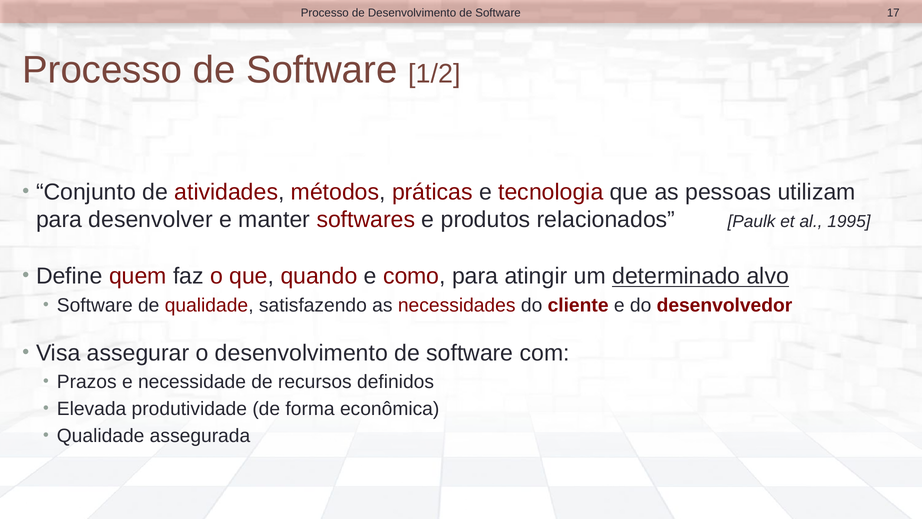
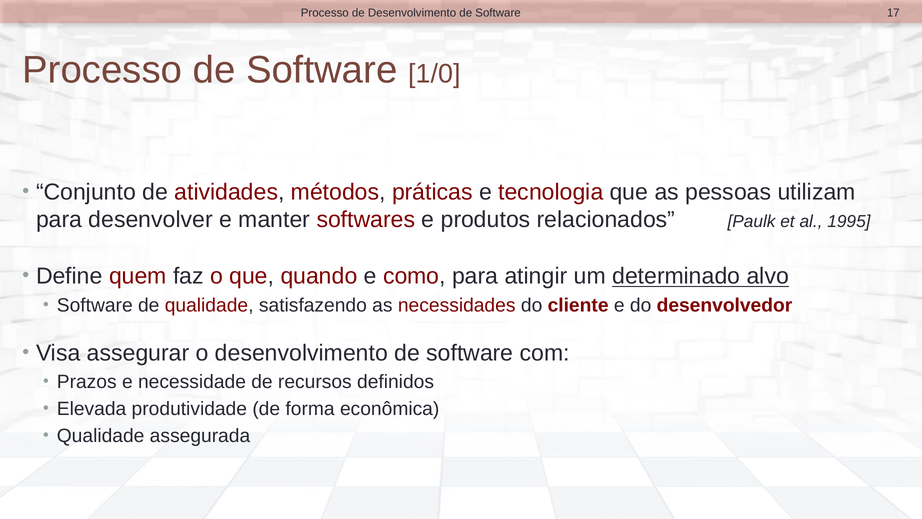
1/2: 1/2 -> 1/0 (434, 74)
